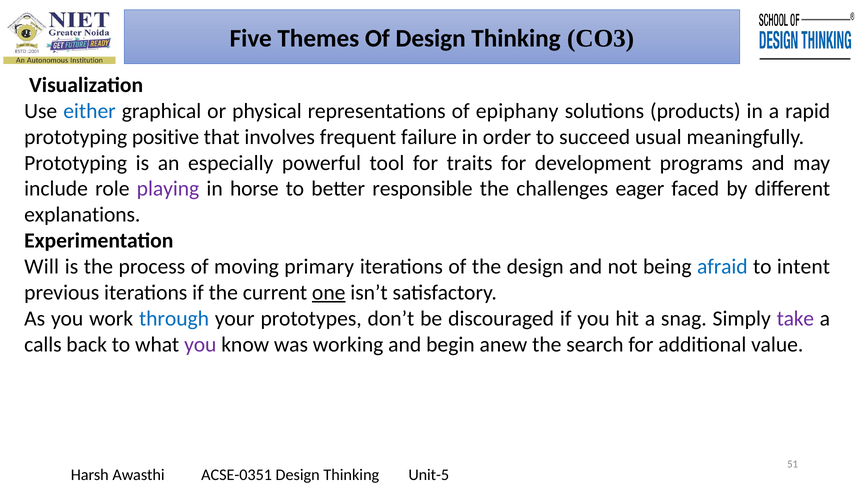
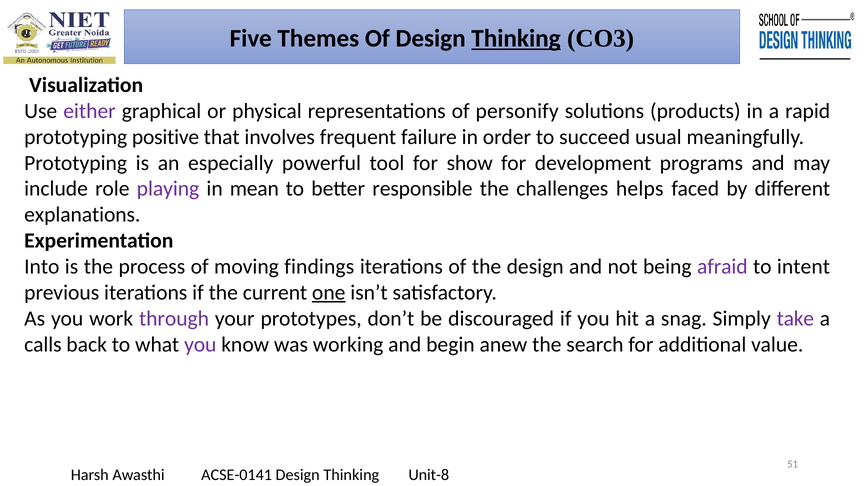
Thinking underline: none -> present (516, 38)
either colour: blue -> purple (90, 111)
epiphany: epiphany -> personify (517, 111)
traits: traits -> show (470, 163)
horse: horse -> mean (254, 189)
eager: eager -> helps (640, 189)
Will: Will -> Into (42, 267)
primary: primary -> findings (319, 267)
afraid colour: blue -> purple (722, 267)
through colour: blue -> purple (174, 318)
ACSE-0351: ACSE-0351 -> ACSE-0141 (237, 475)
Unit-5: Unit-5 -> Unit-8 (429, 475)
